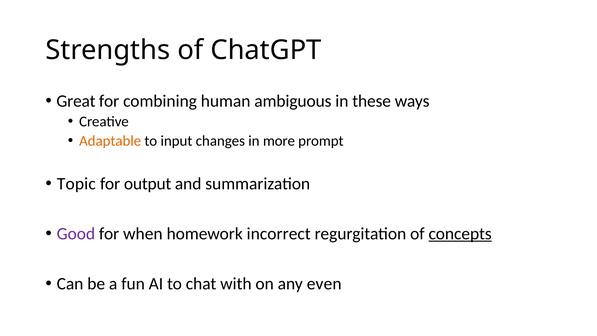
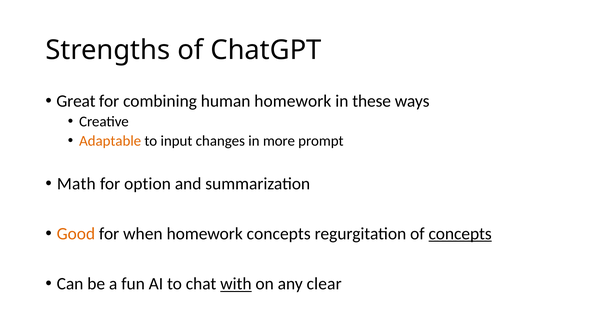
human ambiguous: ambiguous -> homework (293, 101)
Topic: Topic -> Math (76, 184)
output: output -> option (148, 184)
Good colour: purple -> orange (76, 234)
homework incorrect: incorrect -> concepts (279, 234)
with underline: none -> present (236, 284)
even: even -> clear (324, 284)
